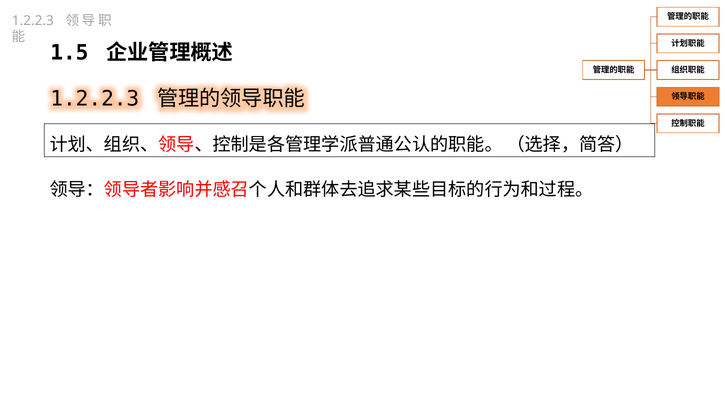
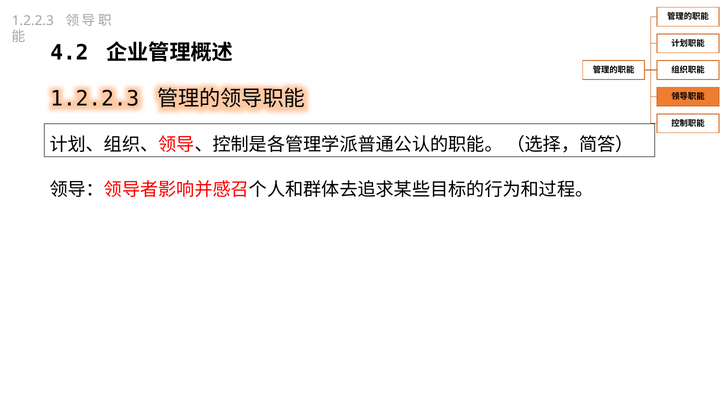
1.5: 1.5 -> 4.2 (69, 53)
